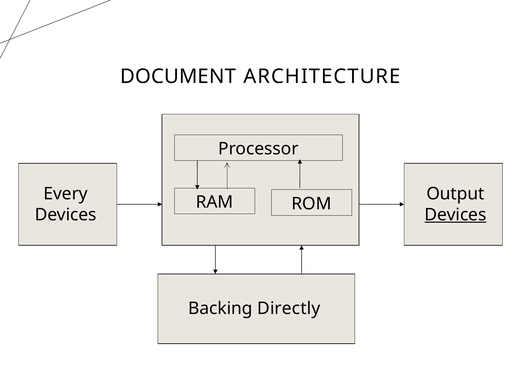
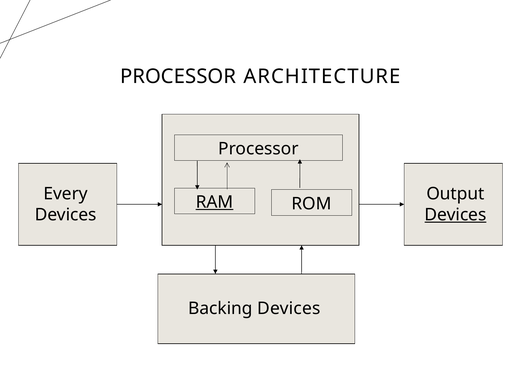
DOCUMENT: DOCUMENT -> PROCESSOR (178, 77)
RAM underline: none -> present (215, 203)
Backing Directly: Directly -> Devices (289, 309)
